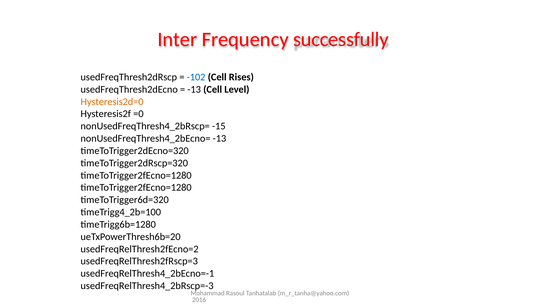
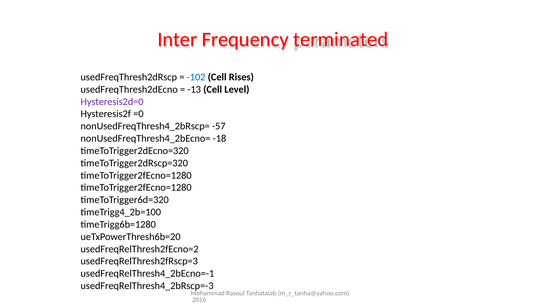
successfully: successfully -> terminated (341, 39)
Hysteresis2d=0 colour: orange -> purple (112, 102)
-15: -15 -> -57 (219, 126)
nonUsedFreqThresh4_2bEcno= -13: -13 -> -18 (219, 139)
